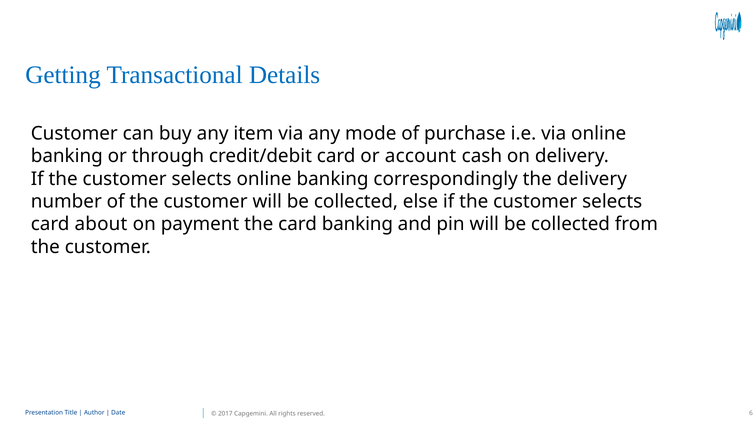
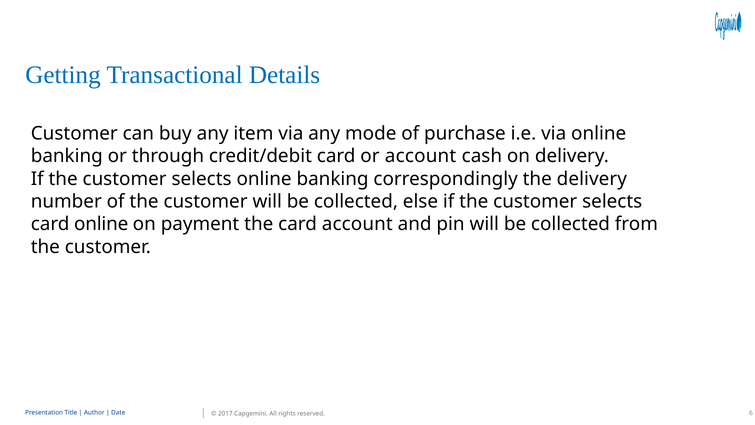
card about: about -> online (101, 224)
card banking: banking -> account (357, 224)
